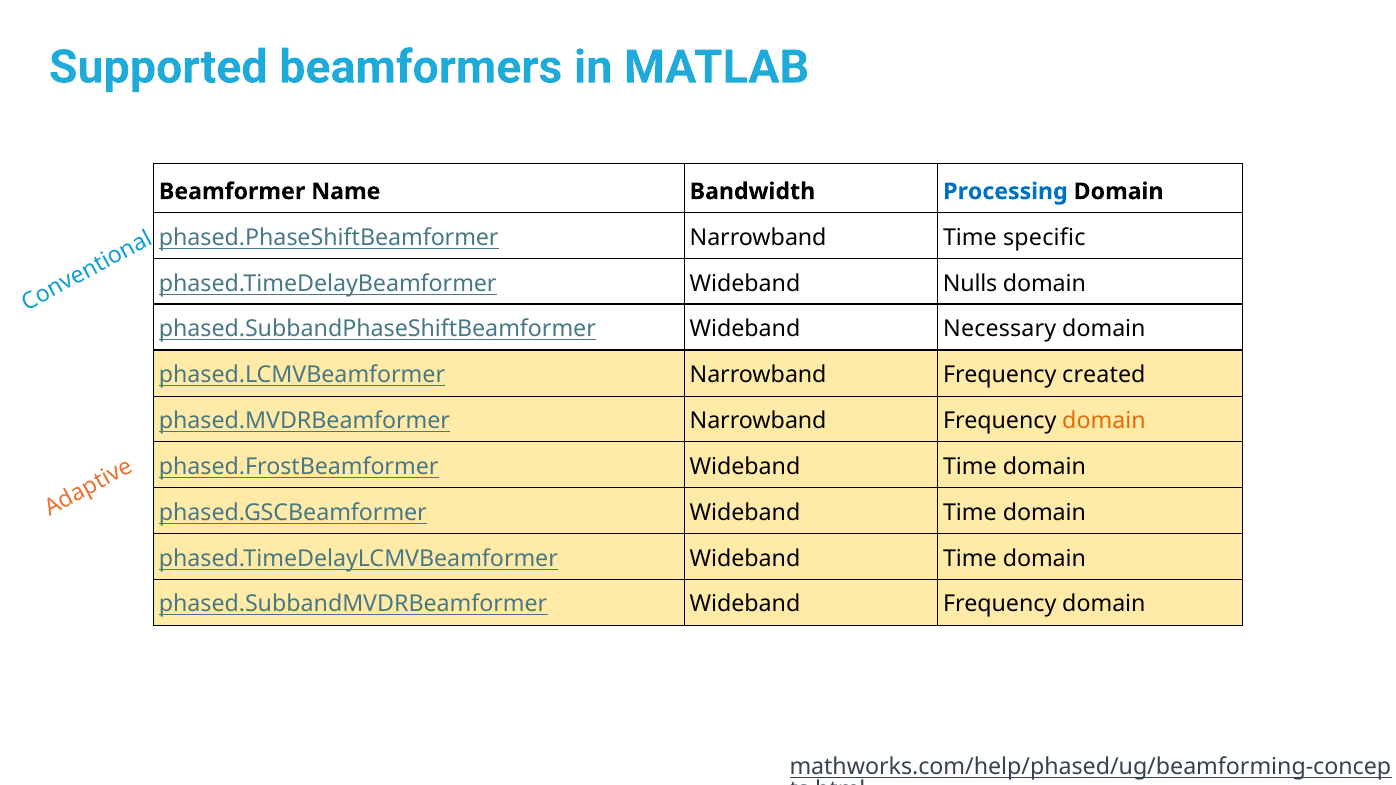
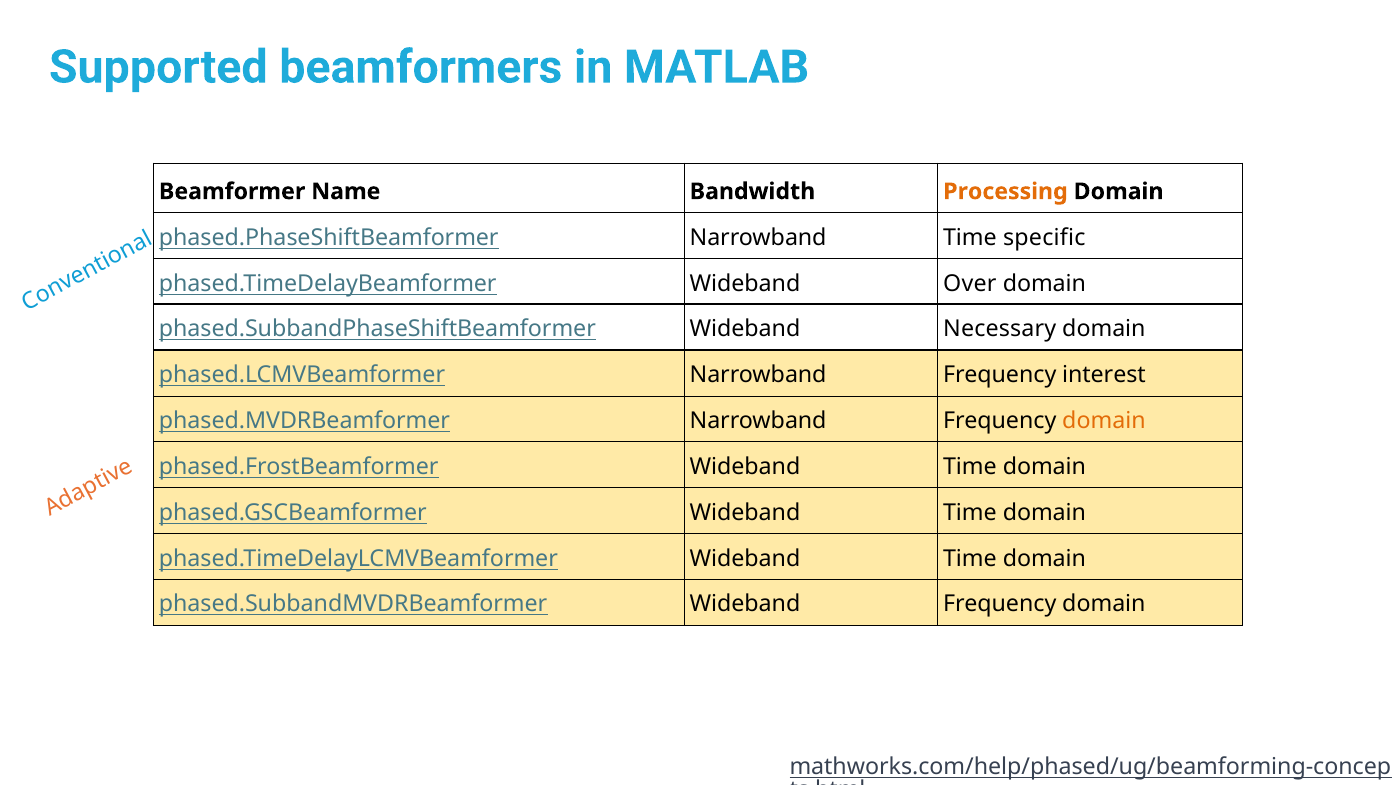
Processing colour: blue -> orange (1005, 192)
Nulls: Nulls -> Over (970, 284)
created: created -> interest (1104, 375)
